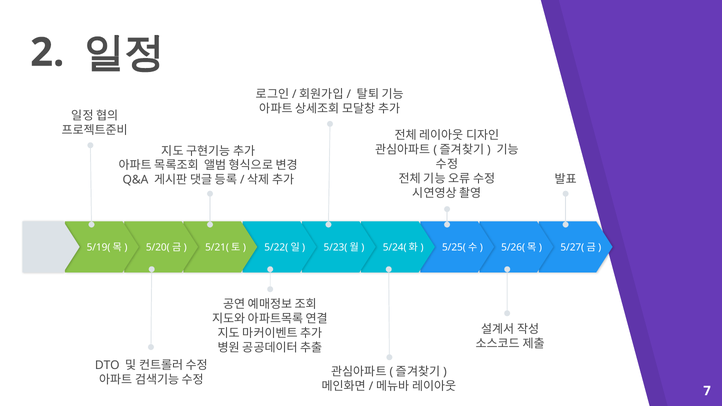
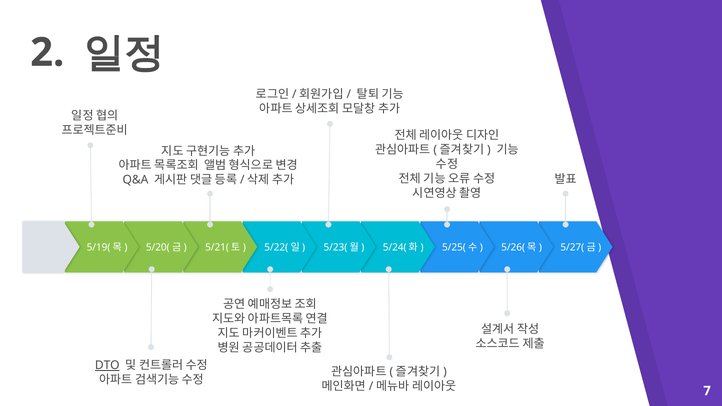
DTO underline: none -> present (107, 365)
